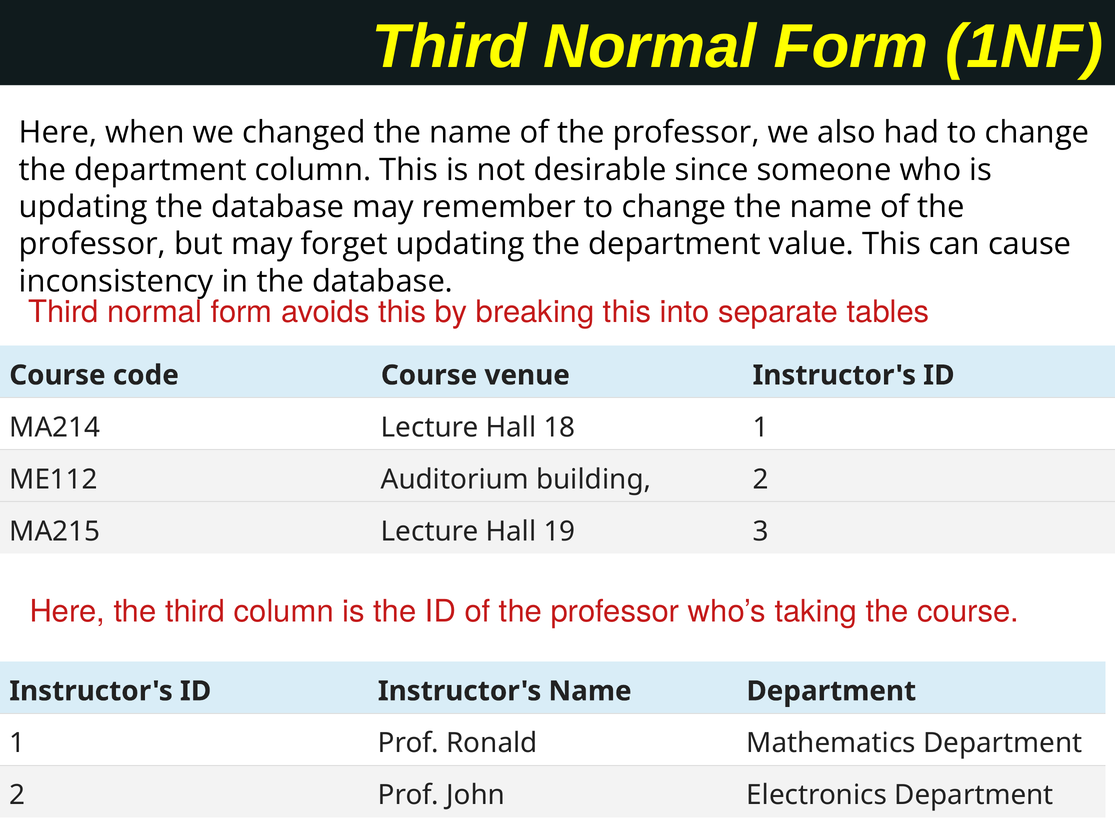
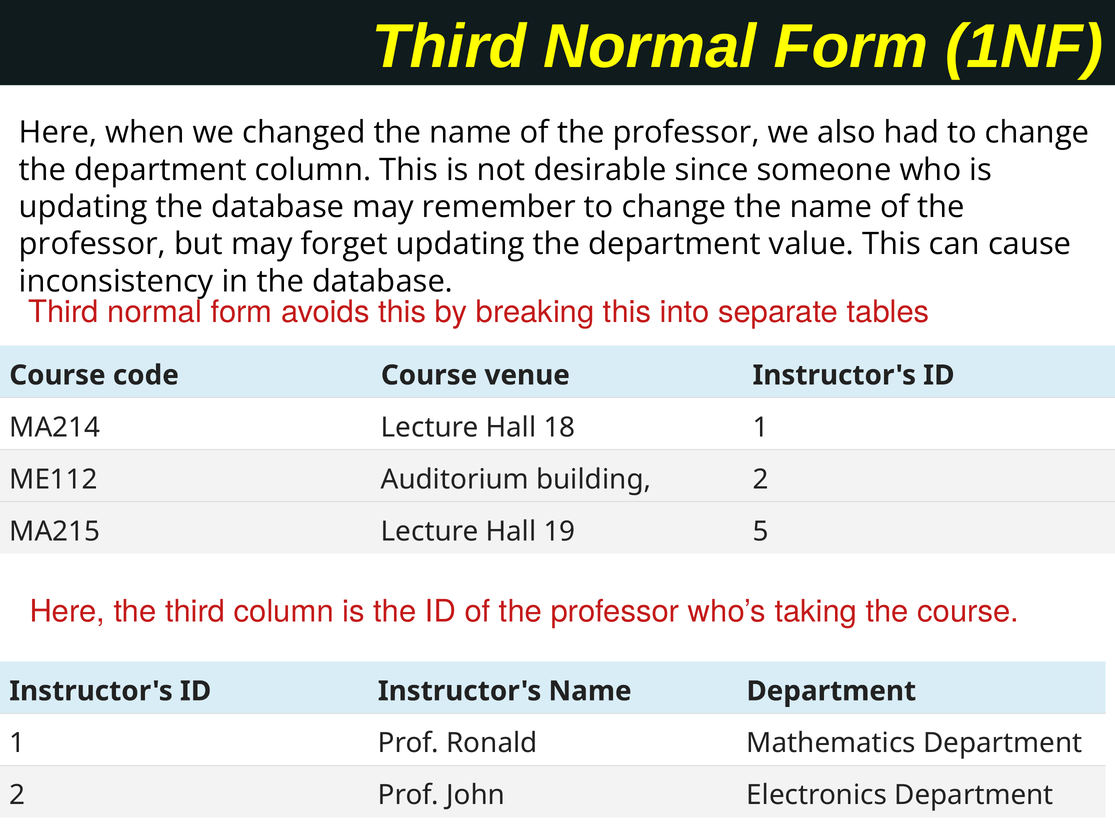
3: 3 -> 5 (761, 531)
